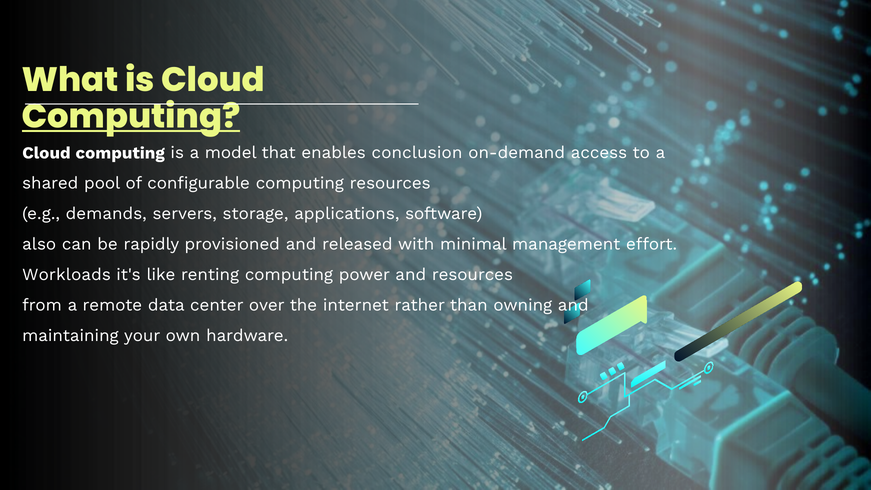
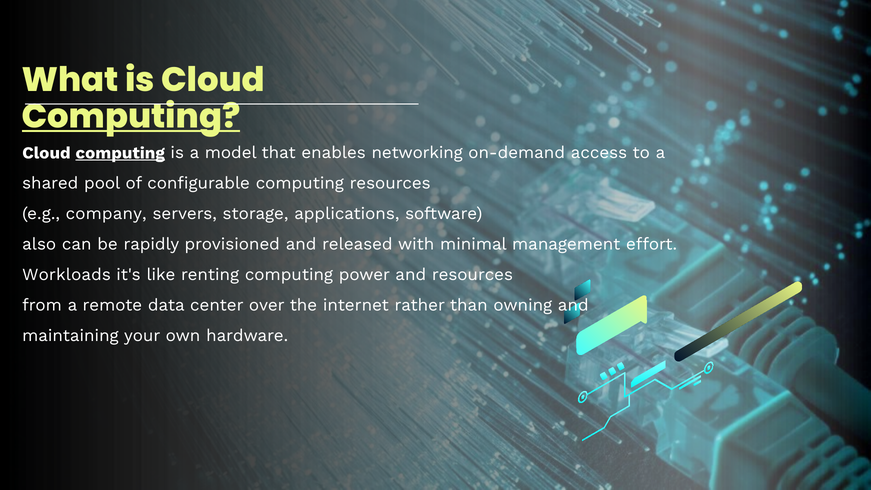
computing underline: none -> present (120, 153)
conclusion: conclusion -> networking (417, 153)
demands: demands -> company (106, 214)
